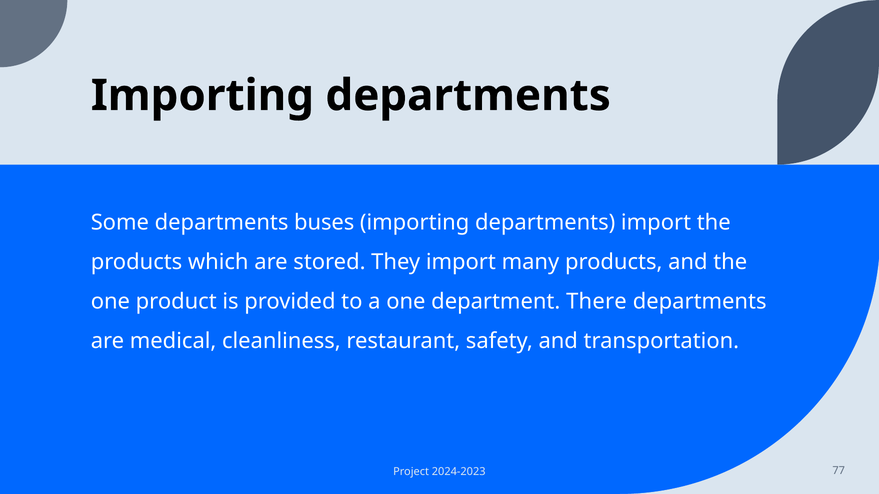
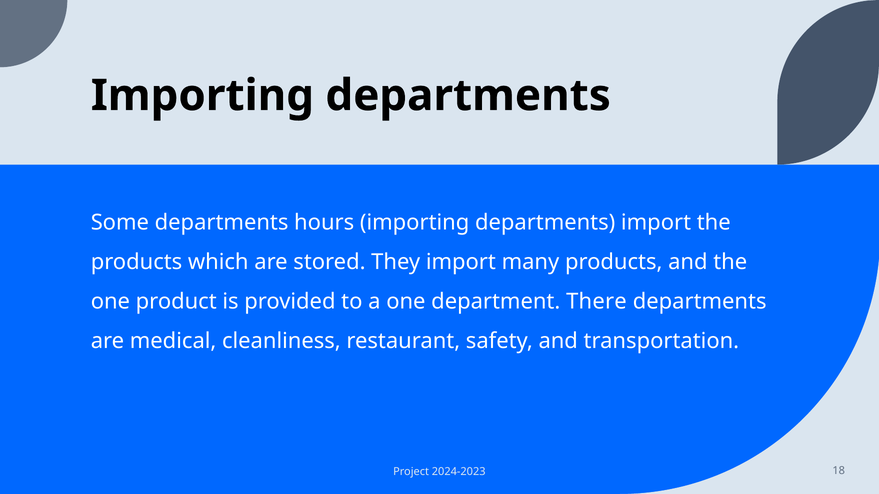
buses: buses -> hours (324, 222)
77: 77 -> 18 (839, 471)
